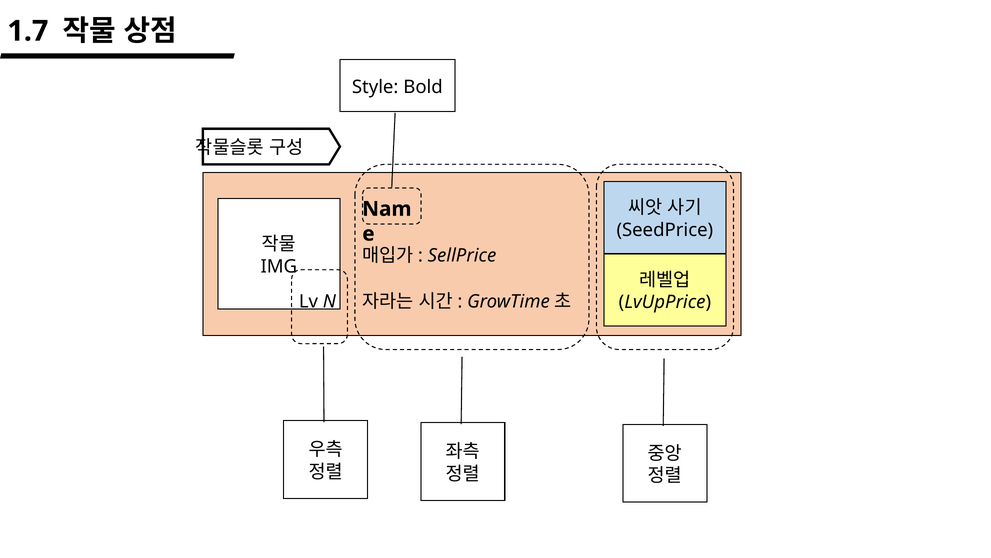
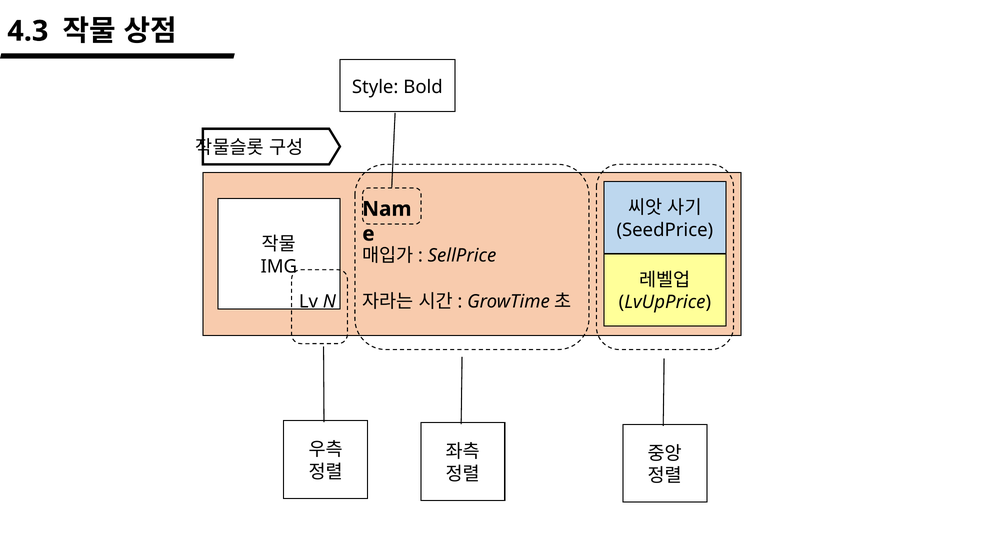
1.7: 1.7 -> 4.3 (28, 31)
